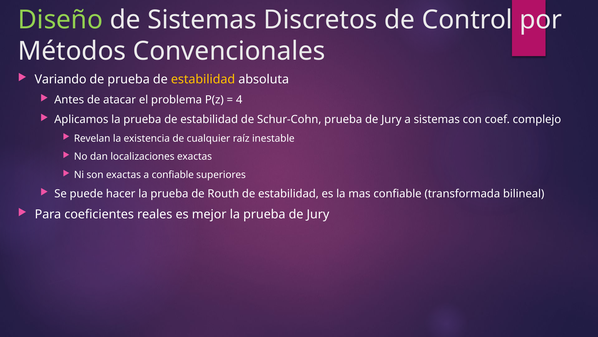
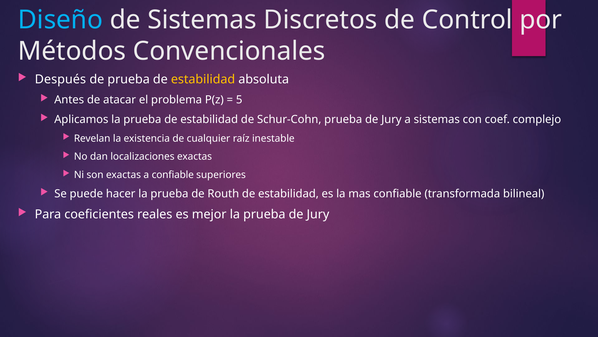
Diseño colour: light green -> light blue (60, 20)
Variando: Variando -> Después (60, 79)
4: 4 -> 5 (239, 100)
